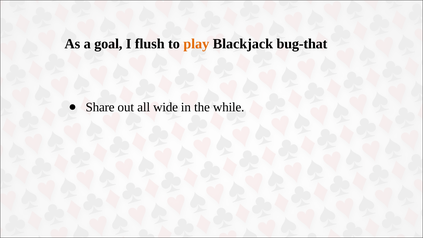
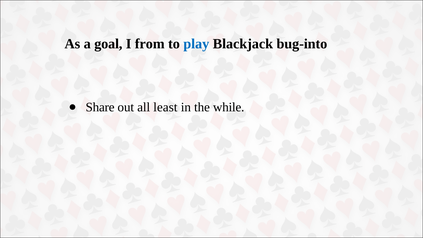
flush: flush -> from (150, 44)
play colour: orange -> blue (196, 44)
bug-that: bug-that -> bug-into (302, 44)
wide: wide -> least (165, 107)
